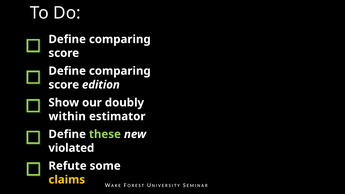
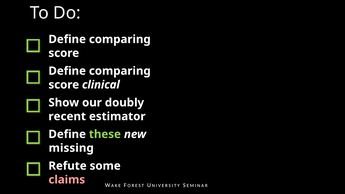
edition: edition -> clinical (101, 85)
within: within -> recent (67, 116)
violated: violated -> missing (71, 148)
claims colour: yellow -> pink (67, 180)
